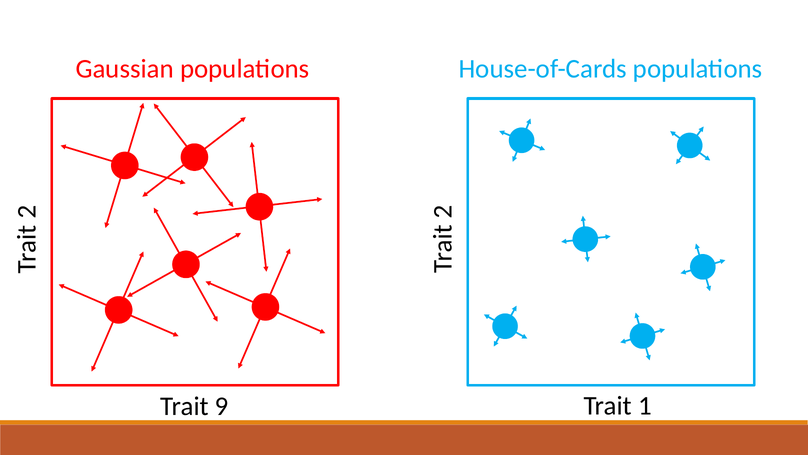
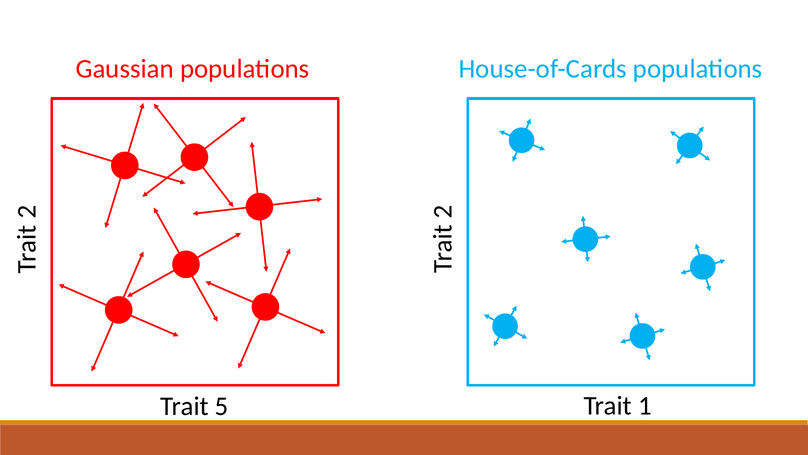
9: 9 -> 5 (222, 406)
